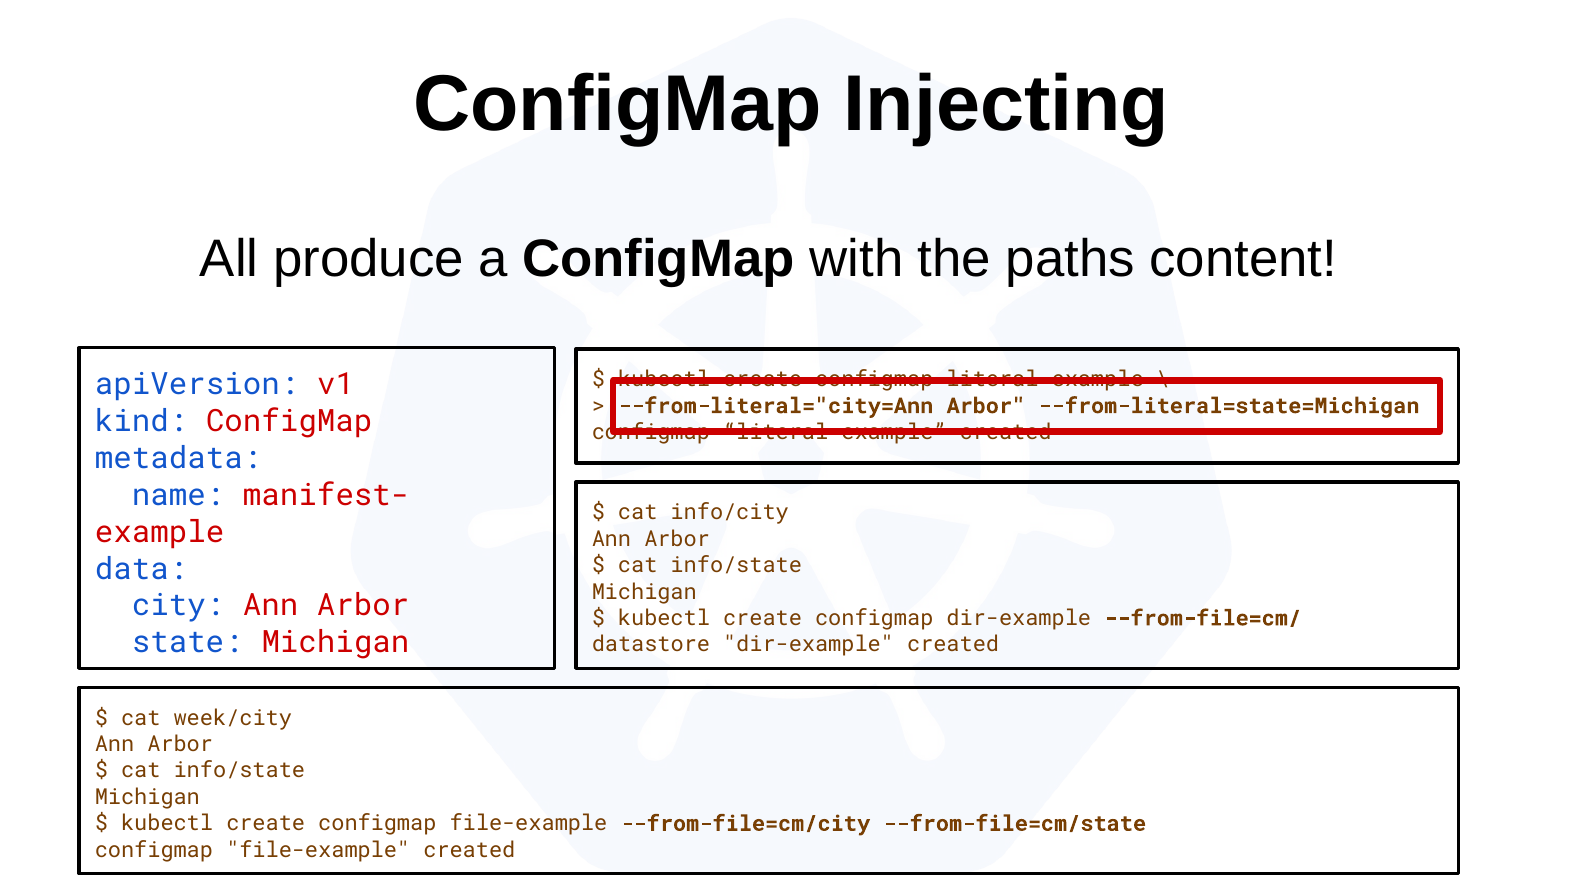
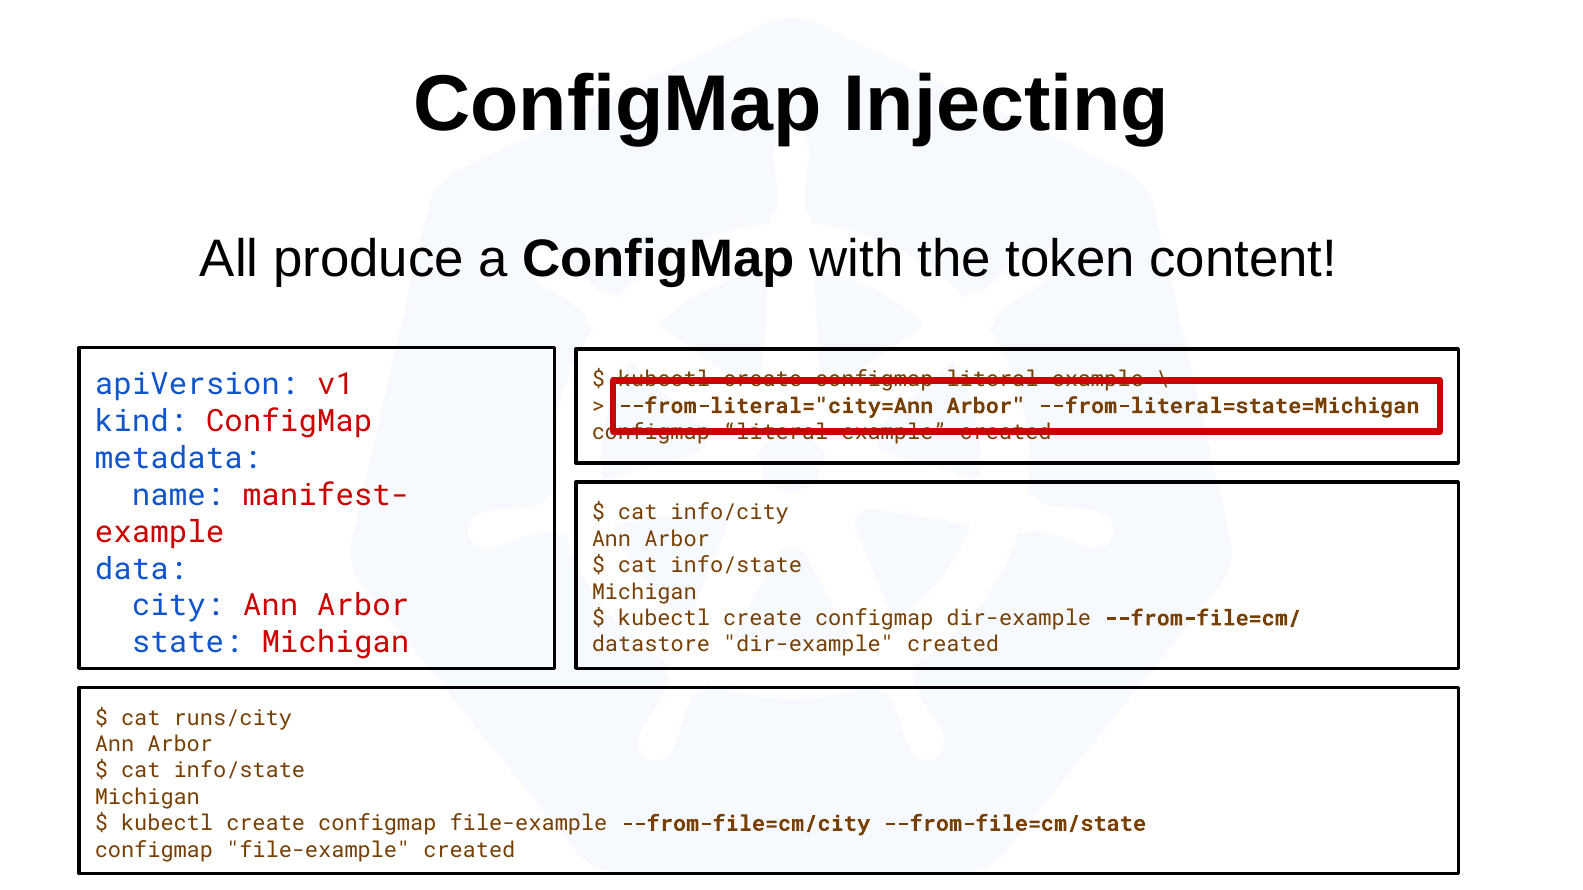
paths: paths -> token (1070, 259)
week/city: week/city -> runs/city (233, 718)
